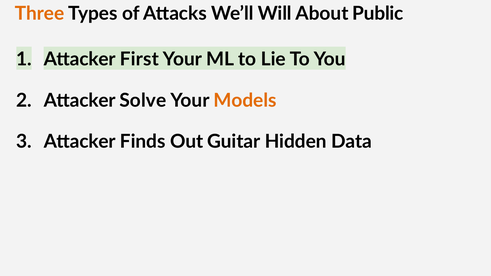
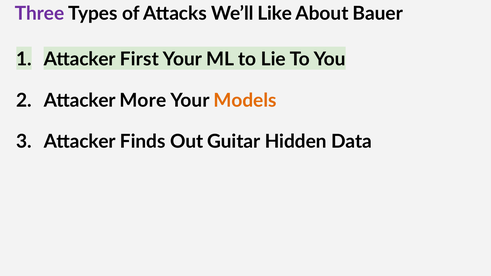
Three colour: orange -> purple (40, 14)
Will: Will -> Like (275, 14)
Public: Public -> Bauer (378, 14)
Solve: Solve -> More (143, 101)
